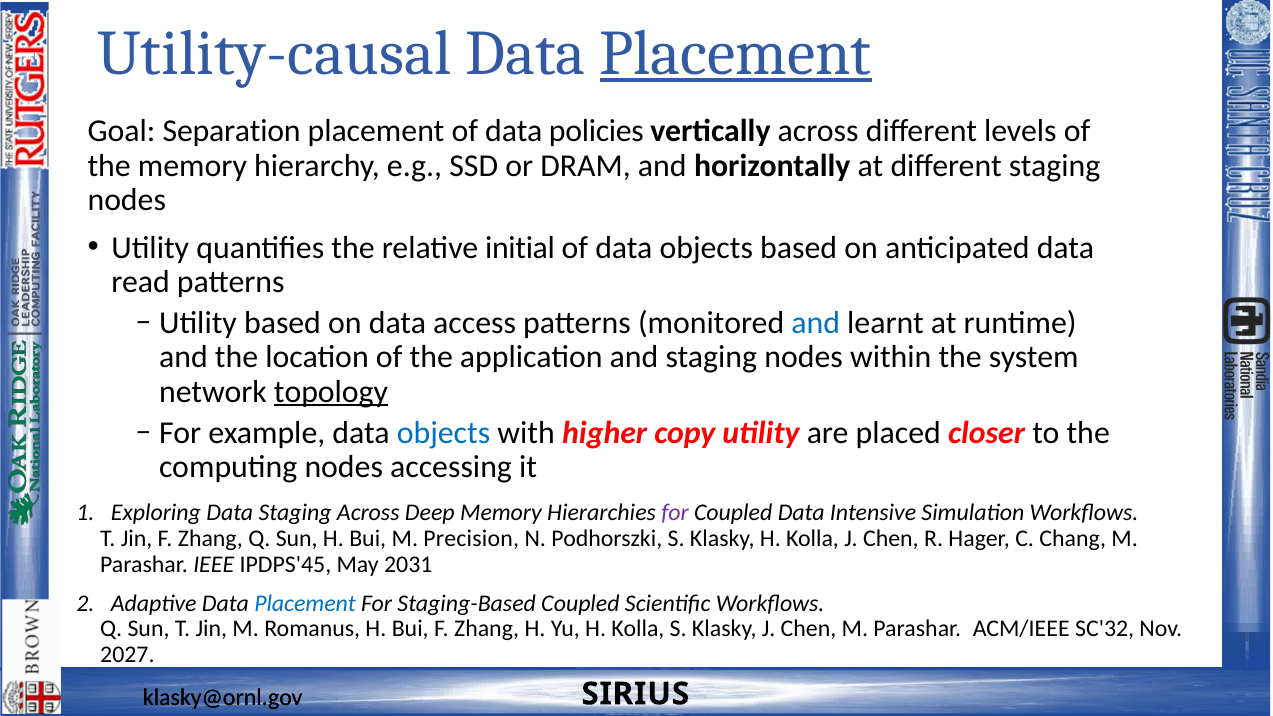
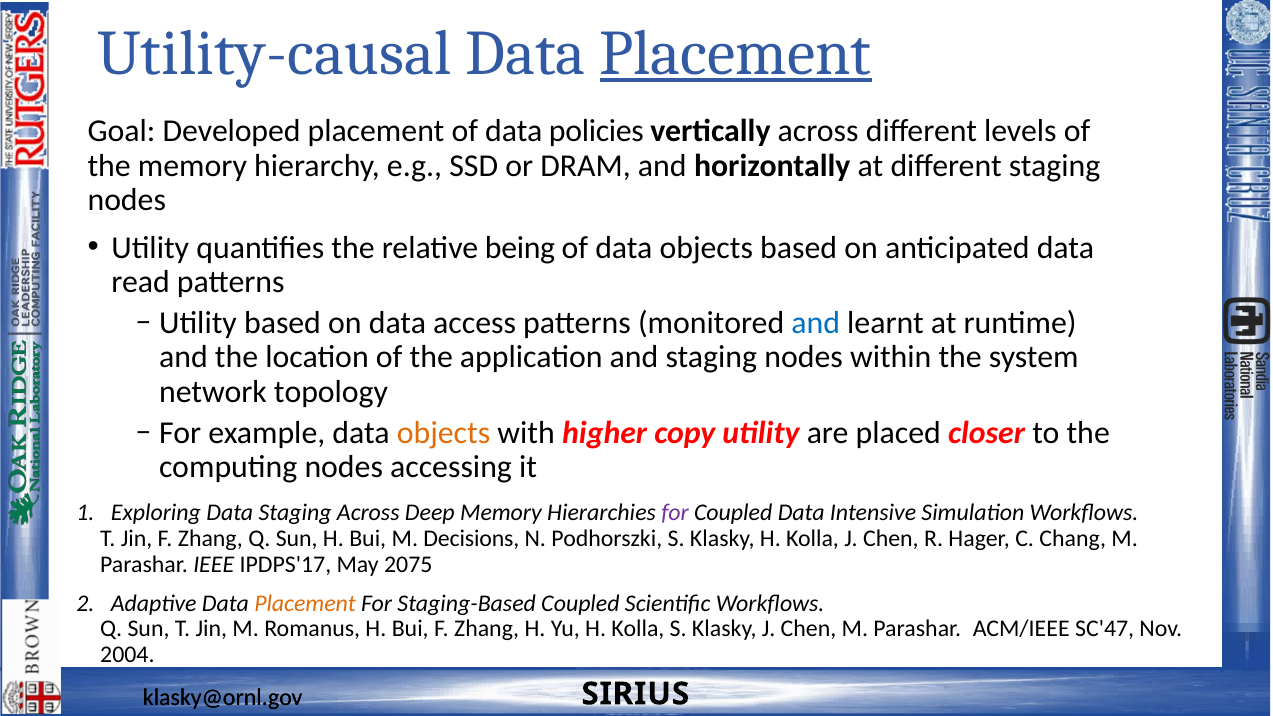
Separation: Separation -> Developed (232, 131)
initial: initial -> being (520, 248)
topology underline: present -> none (331, 392)
objects colour: blue -> orange (444, 433)
Precision: Precision -> Decisions (471, 539)
IPDPS'45: IPDPS'45 -> IPDPS'17 (285, 564)
2031: 2031 -> 2075 (408, 564)
Placement colour: blue -> orange (305, 603)
SC'32: SC'32 -> SC'47 (1105, 629)
2027: 2027 -> 2004 (127, 655)
